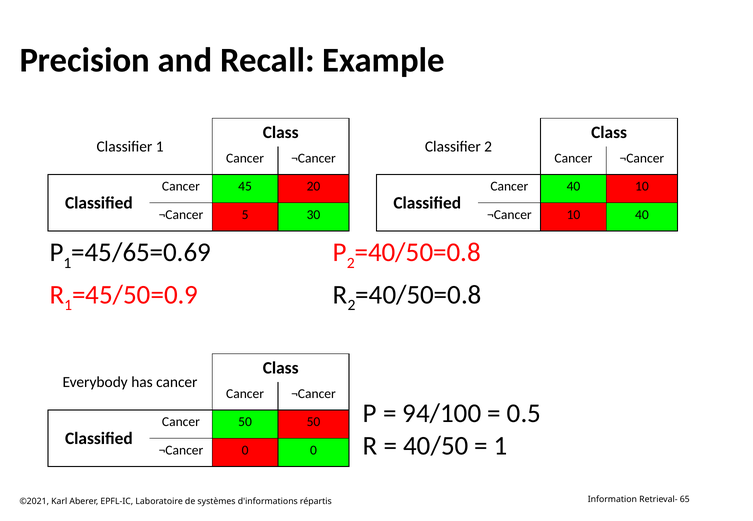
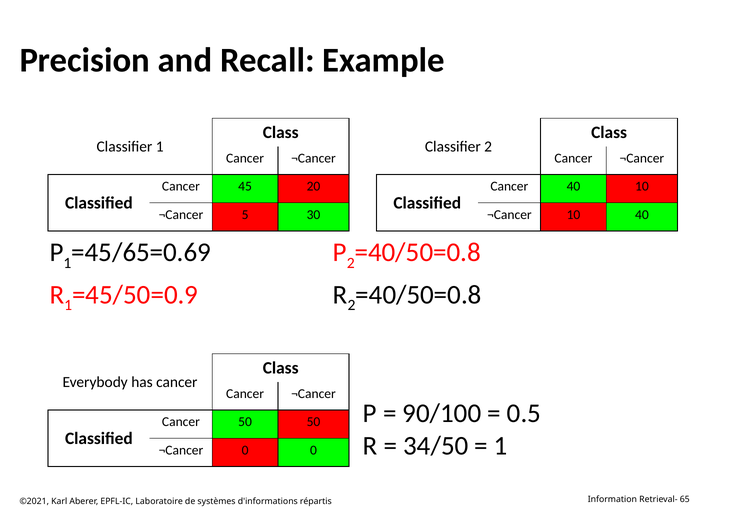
94/100: 94/100 -> 90/100 (442, 414)
40/50: 40/50 -> 34/50 (436, 446)
